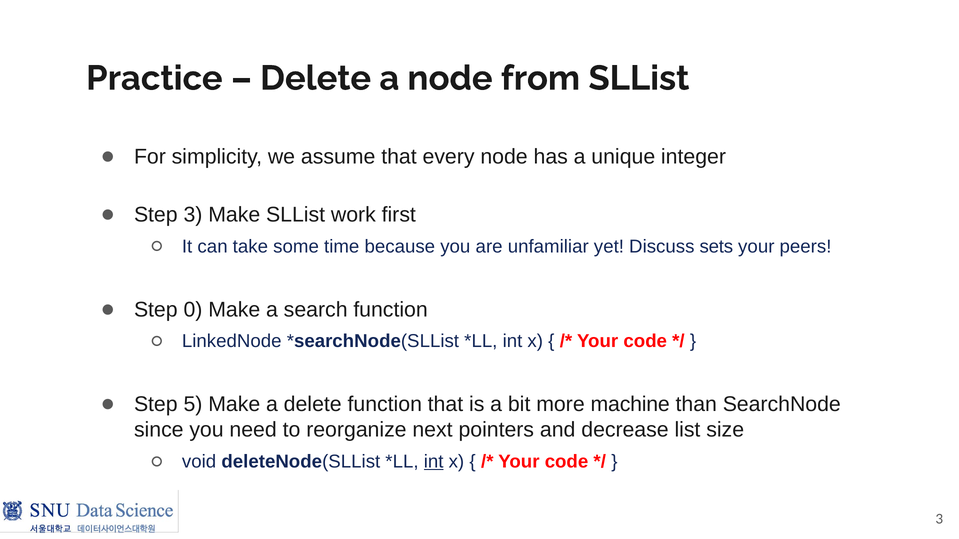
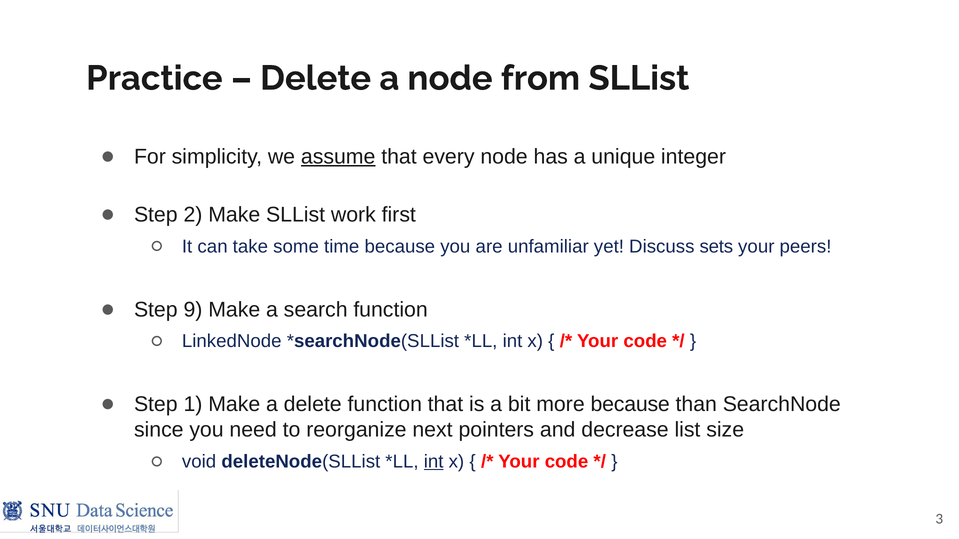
assume underline: none -> present (338, 157)
Step 3: 3 -> 2 (193, 215)
0: 0 -> 9 (193, 310)
5: 5 -> 1 (193, 405)
more machine: machine -> because (630, 405)
